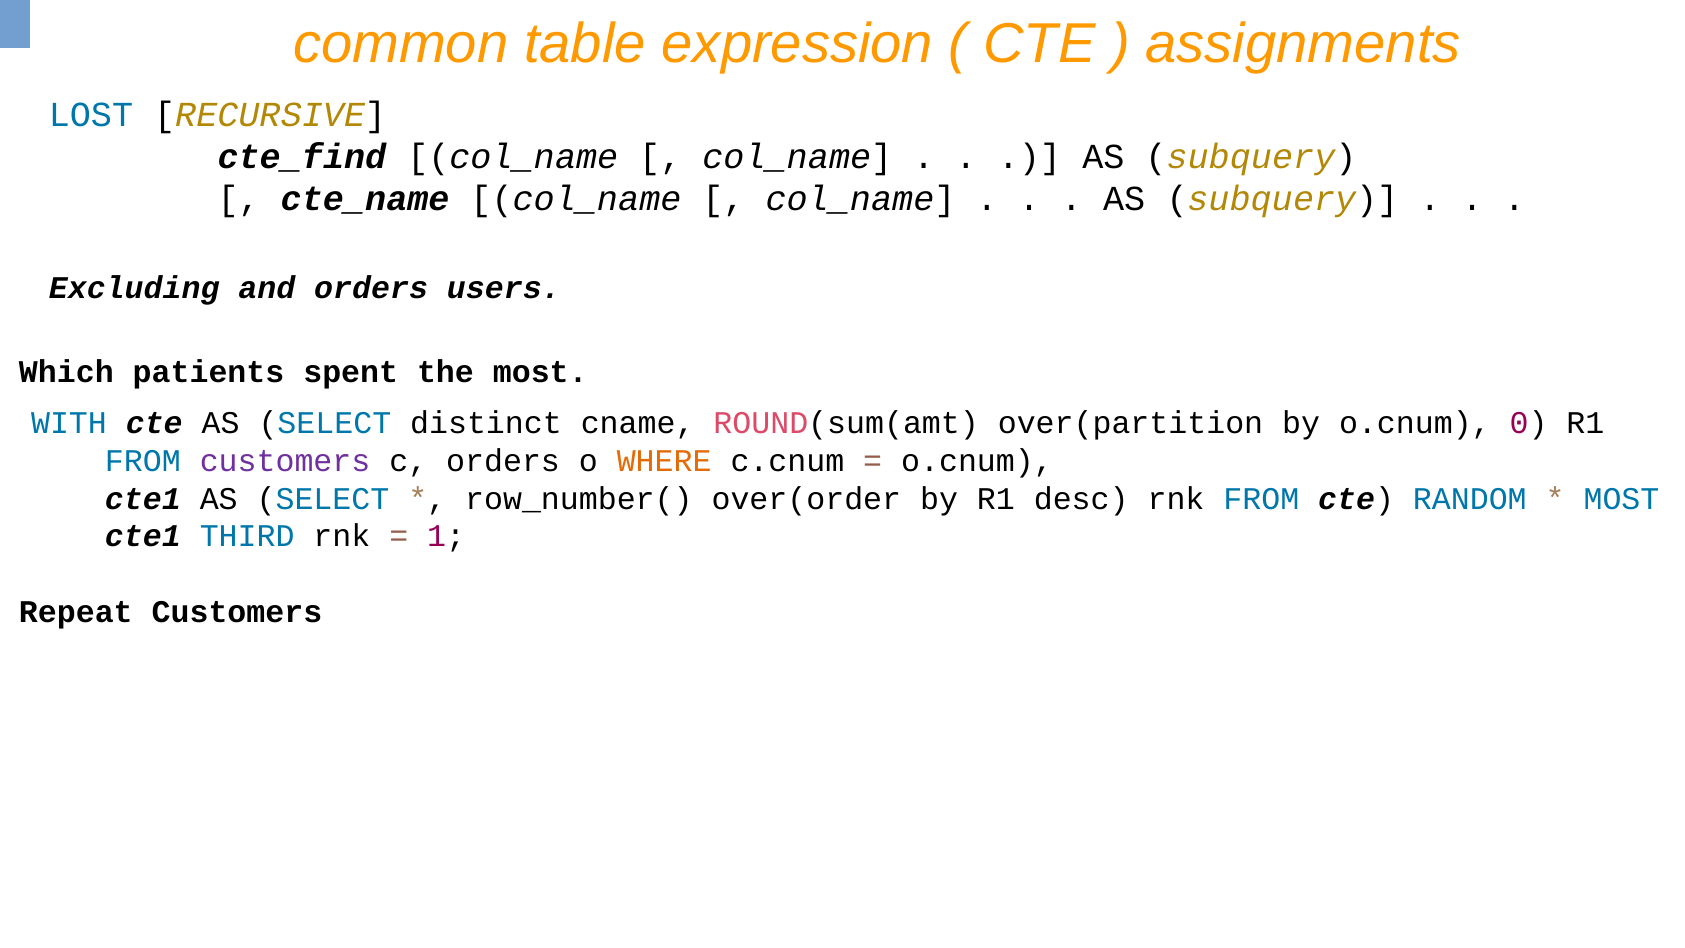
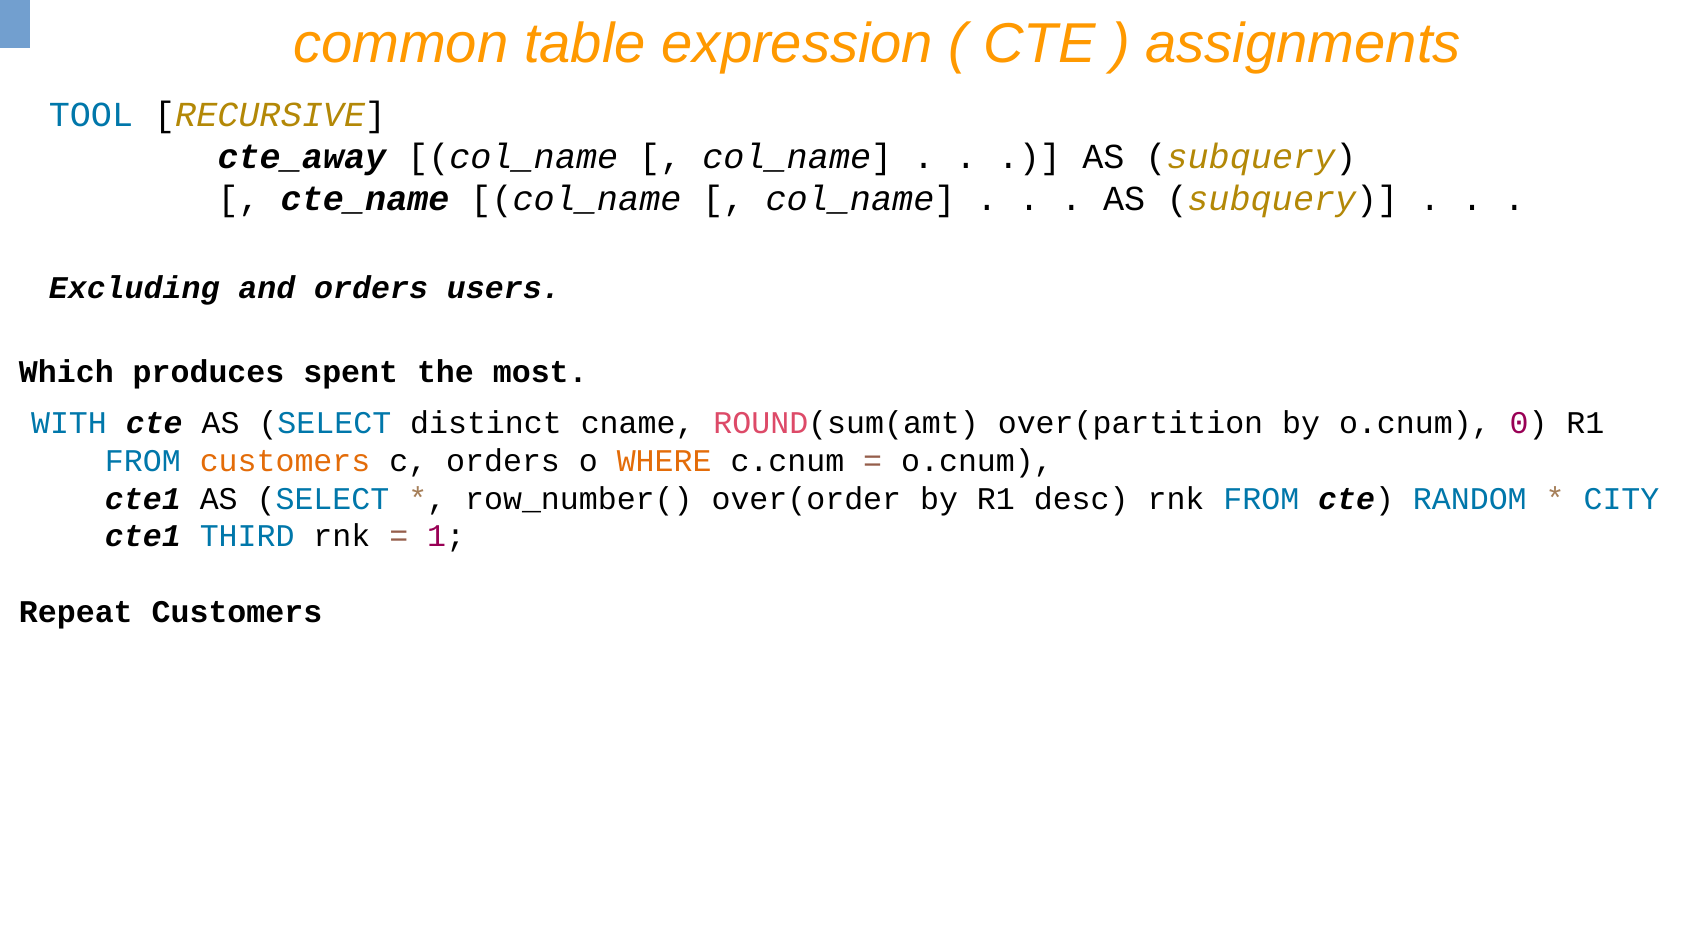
LOST: LOST -> TOOL (91, 114)
cte_find: cte_find -> cte_away (302, 157)
patients: patients -> produces (209, 372)
customers colour: purple -> orange (285, 461)
MOST: MOST -> CITY (1621, 499)
